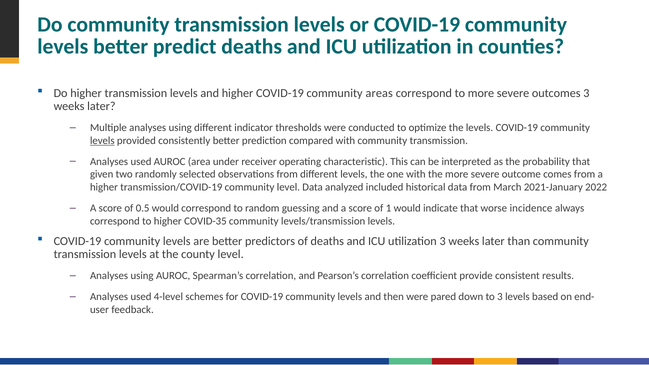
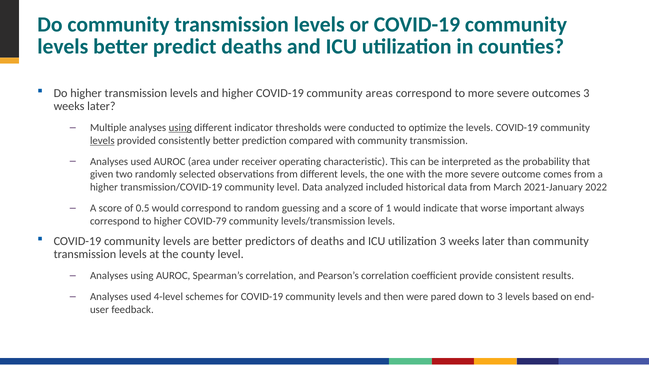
using underline: none -> present (180, 128)
incidence: incidence -> important (531, 208)
COVID-35: COVID-35 -> COVID-79 (205, 221)
